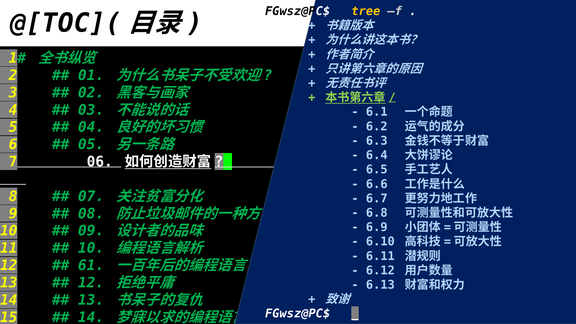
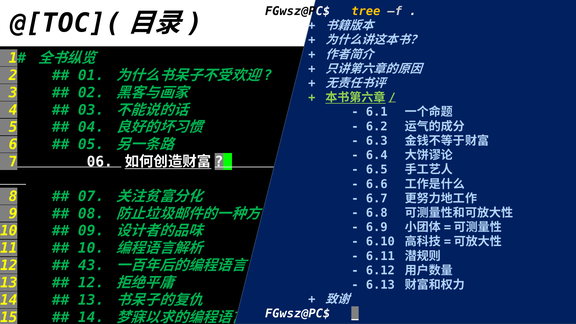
61: 61 -> 43 (91, 265)
